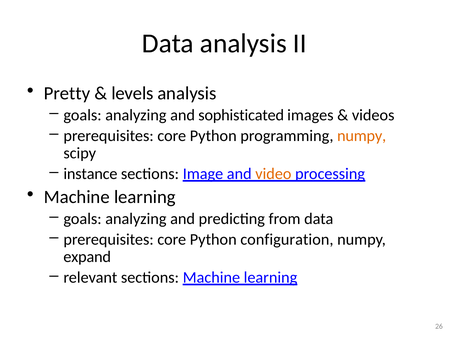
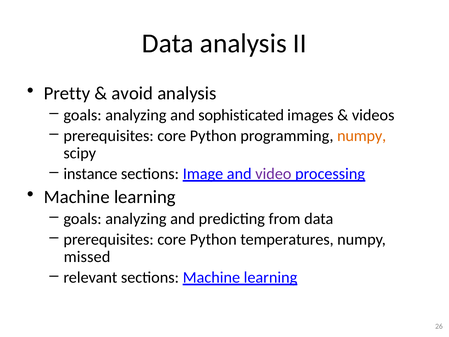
levels: levels -> avoid (132, 93)
video colour: orange -> purple (273, 174)
configuration: configuration -> temperatures (287, 239)
expand: expand -> missed (87, 257)
